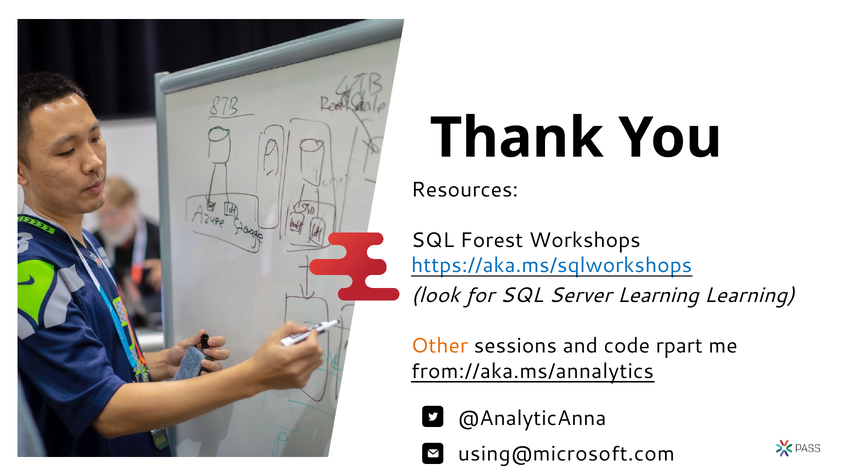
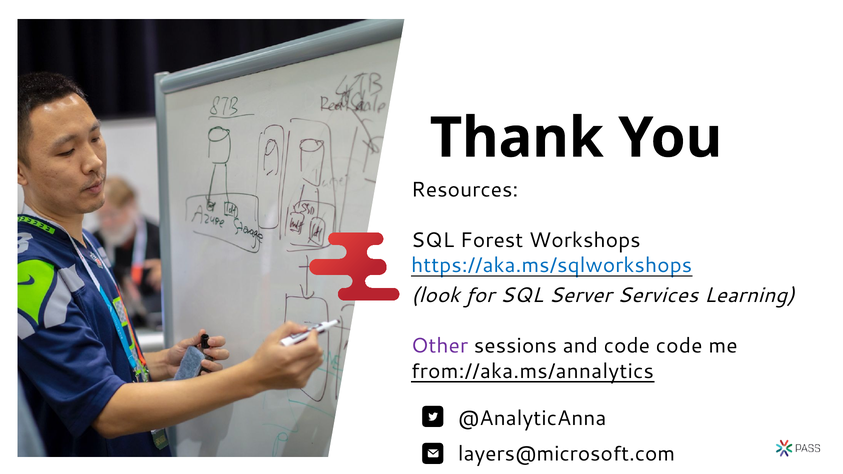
Server Learning: Learning -> Services (658, 295)
Other colour: orange -> purple (440, 346)
code rpart: rpart -> code (679, 346)
using@microsoft.com: using@microsoft.com -> layers@microsoft.com (566, 454)
